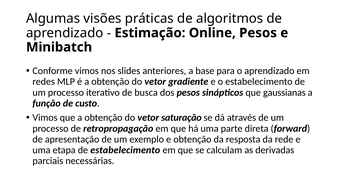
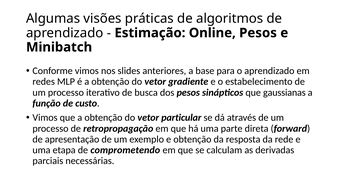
saturação: saturação -> particular (181, 117)
de estabelecimento: estabelecimento -> comprometendo (125, 150)
